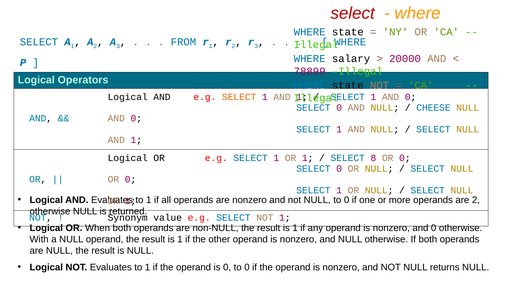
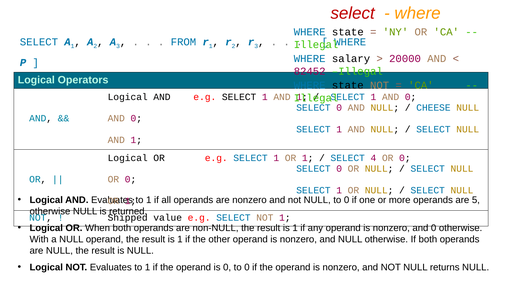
78899: 78899 -> 82452 (310, 71)
SELECT colour: orange -> black (239, 97)
8: 8 -> 4 (373, 158)
are 2: 2 -> 5 (476, 200)
Synonym: Synonym -> Shipped (128, 218)
